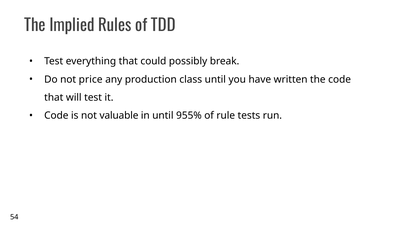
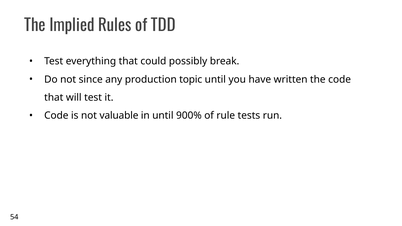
price: price -> since (91, 79)
class: class -> topic (191, 79)
955%: 955% -> 900% (189, 116)
